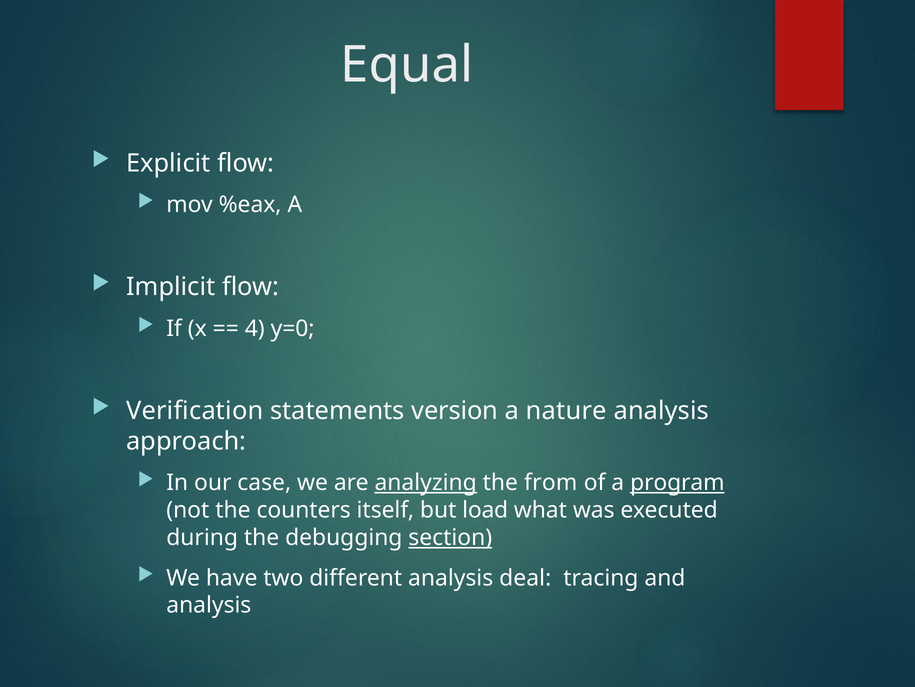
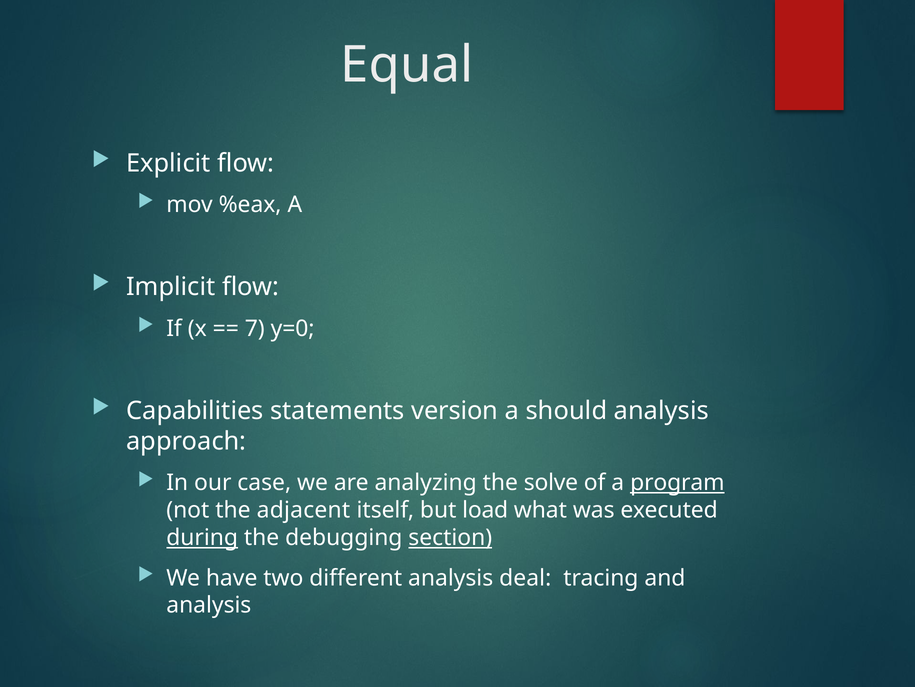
4: 4 -> 7 (255, 328)
Verification: Verification -> Capabilities (195, 410)
nature: nature -> should (566, 410)
analyzing underline: present -> none (426, 482)
from: from -> solve (551, 482)
counters: counters -> adjacent (303, 510)
during underline: none -> present (202, 537)
